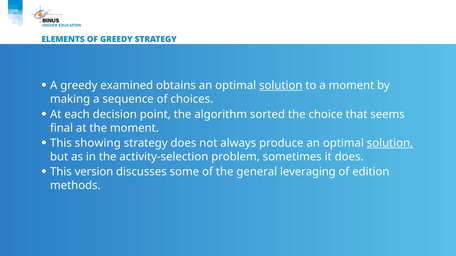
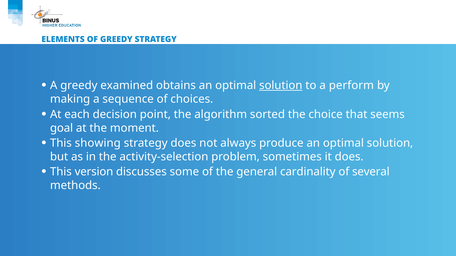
a moment: moment -> perform (351, 86)
final: final -> goal (62, 128)
solution underline: present -> none (390, 143)
leveraging: leveraging -> cardinality (308, 172)
edition: edition -> several (371, 172)
